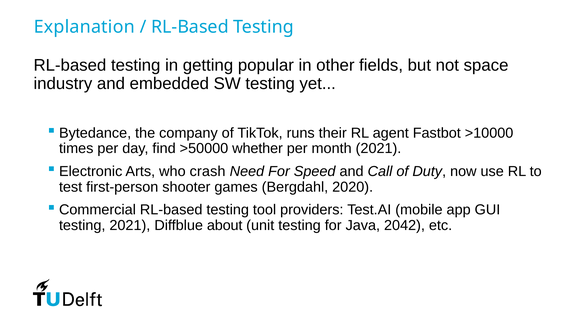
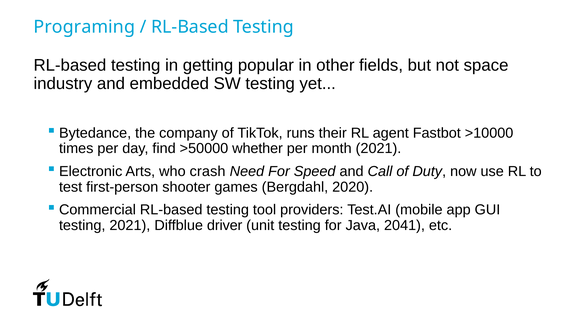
Explanation: Explanation -> Programing (84, 27)
about: about -> driver (225, 225)
2042: 2042 -> 2041 (404, 225)
